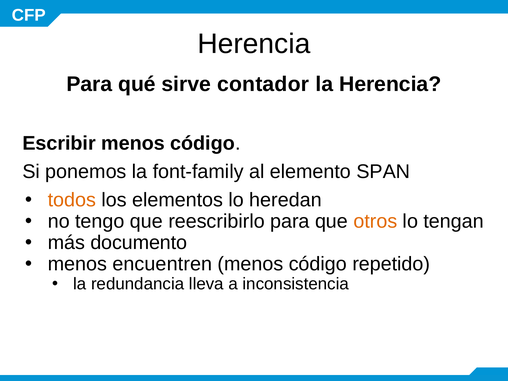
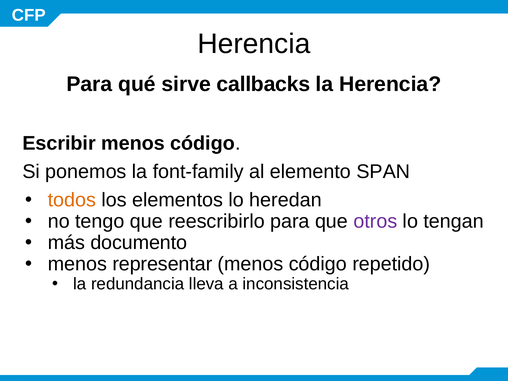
contador: contador -> callbacks (263, 84)
otros colour: orange -> purple (375, 221)
encuentren: encuentren -> representar (162, 264)
